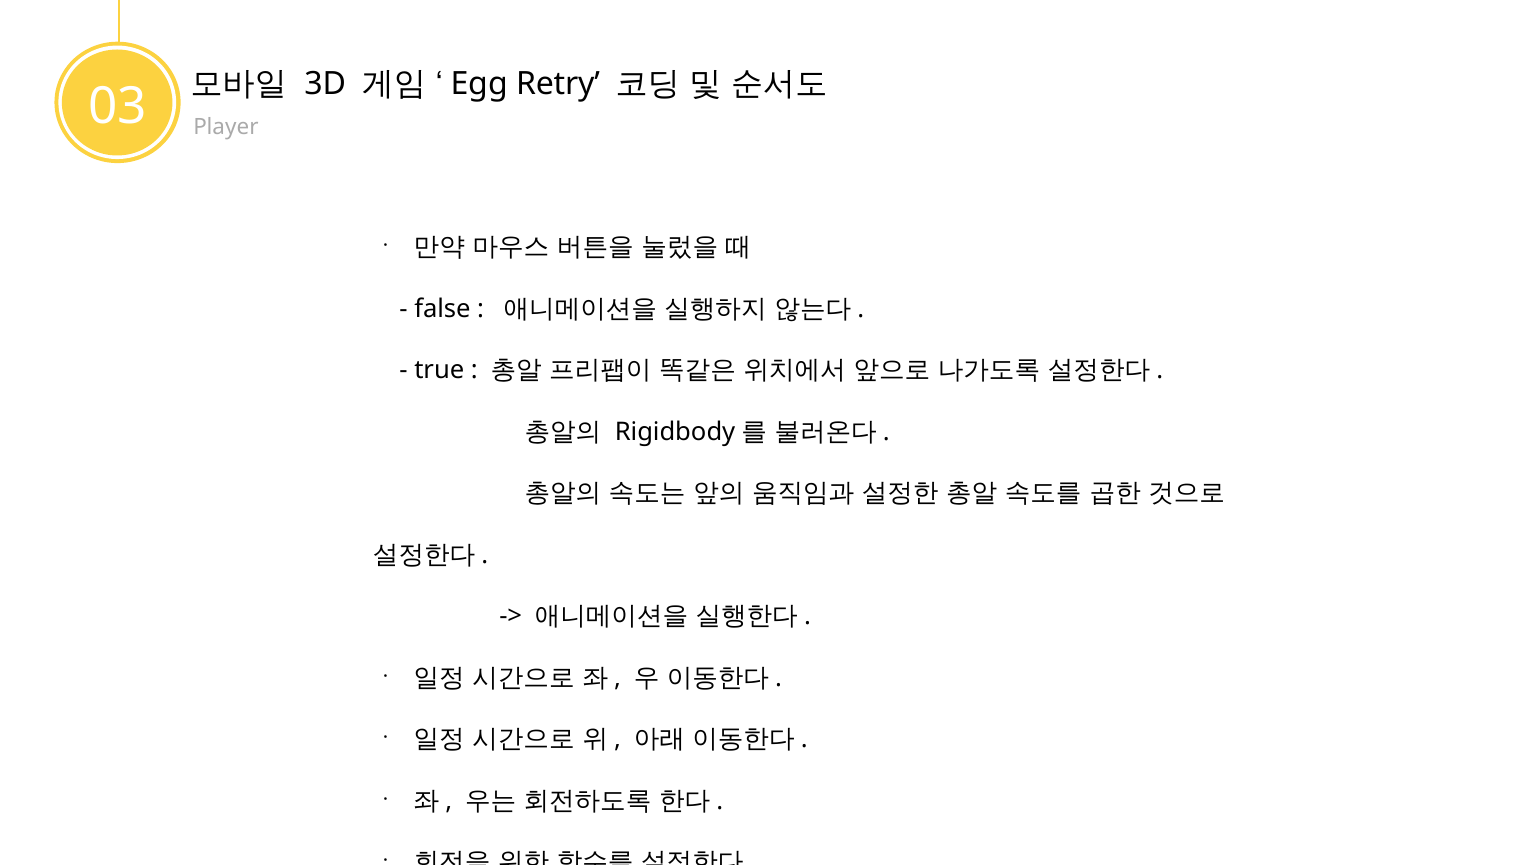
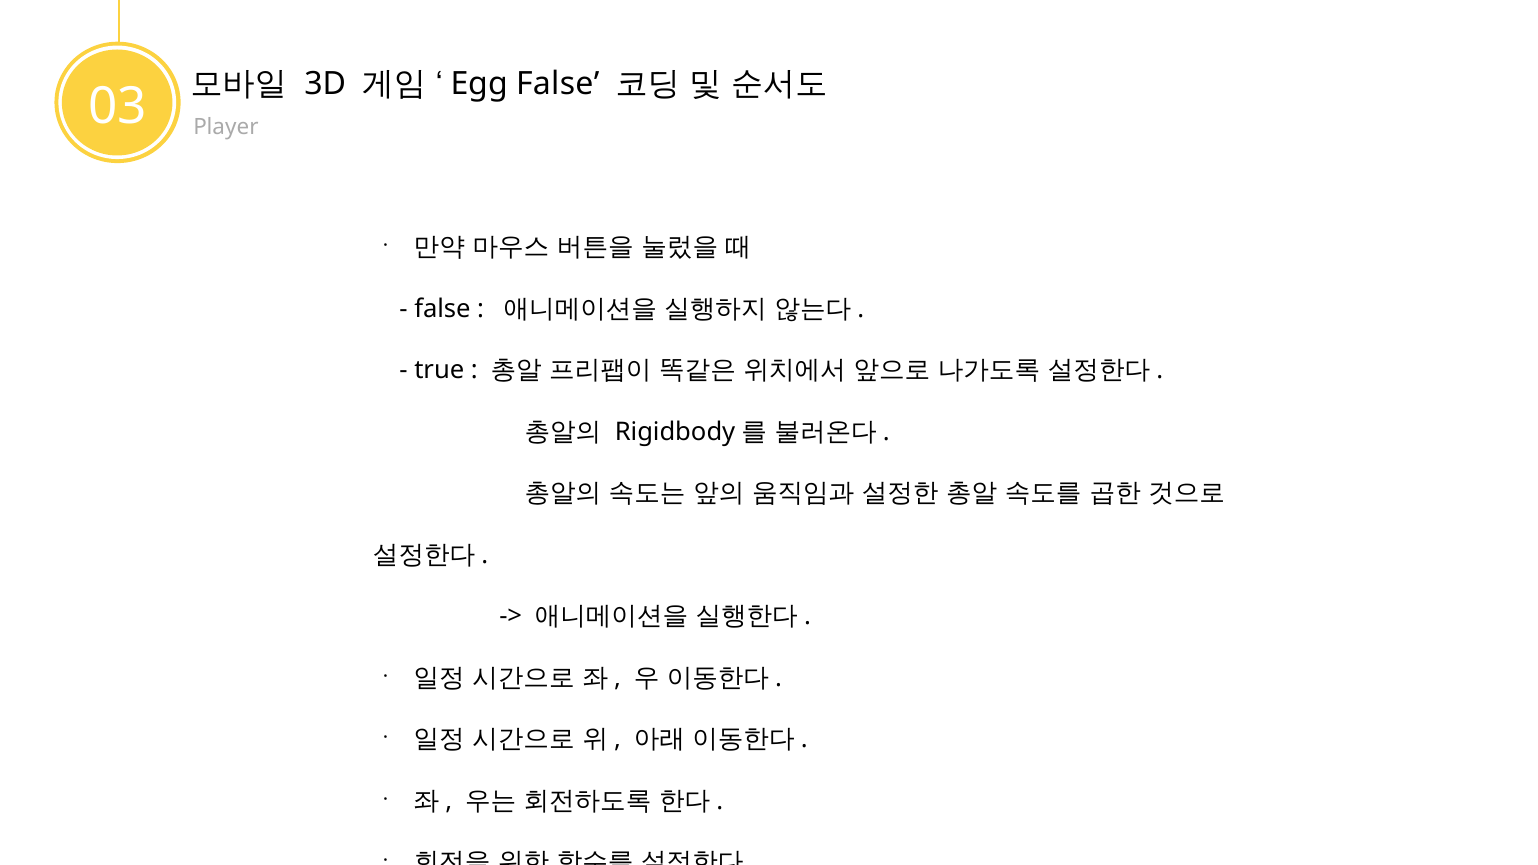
Egg Retry: Retry -> False (558, 84)
